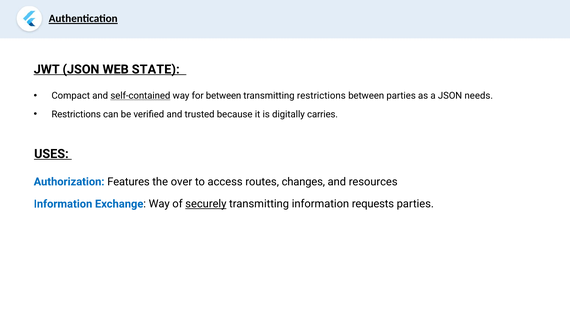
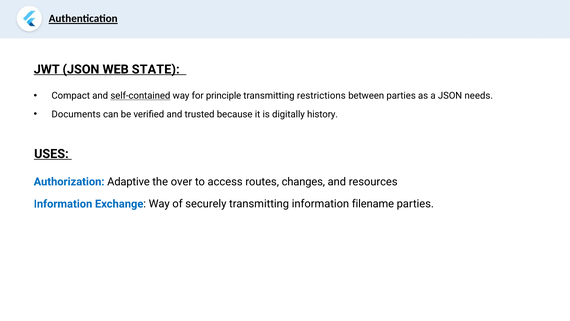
for between: between -> principle (224, 96)
Restrictions: Restrictions -> Documents (76, 114)
carries: carries -> history (322, 114)
Features: Features -> Adaptive (128, 182)
securely underline: present -> none (206, 204)
requests: requests -> filename (373, 204)
